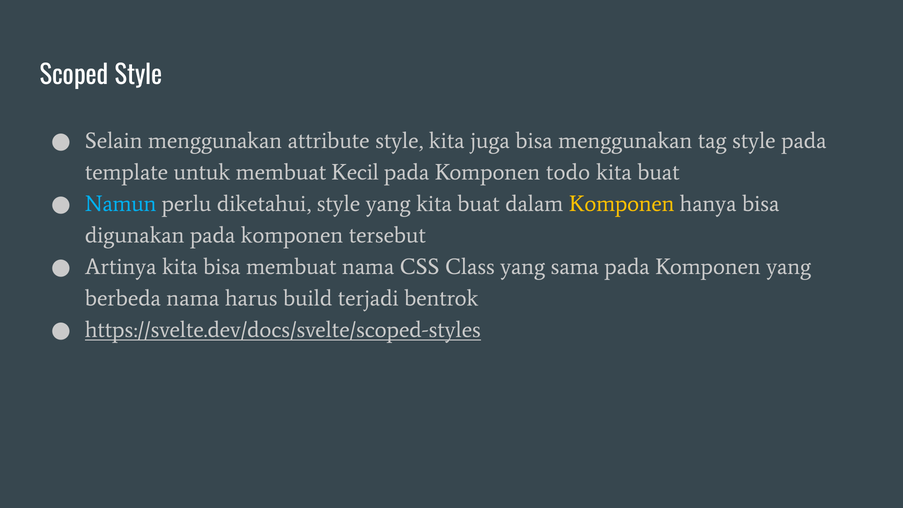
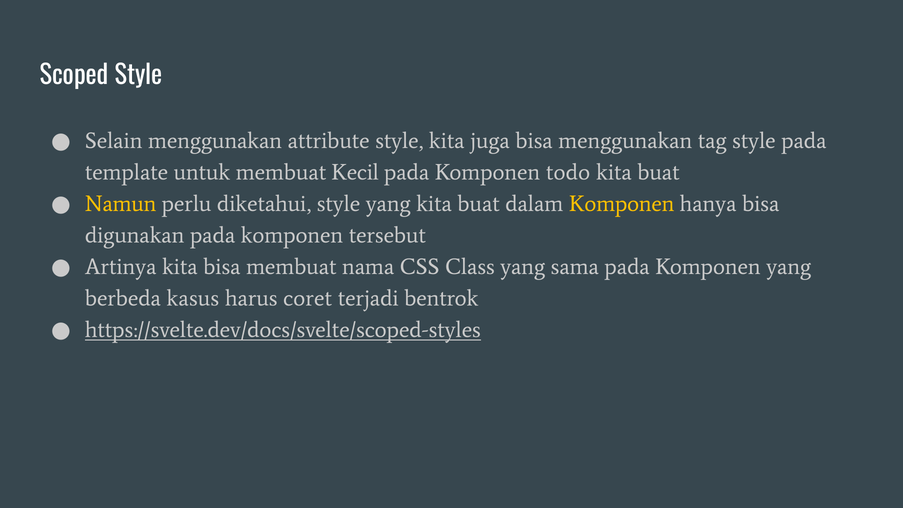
Namun colour: light blue -> yellow (121, 204)
berbeda nama: nama -> kasus (193, 298)
build: build -> coret (308, 298)
